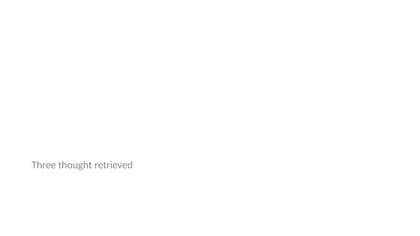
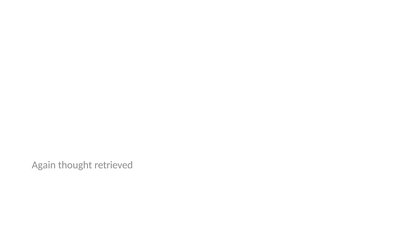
Three: Three -> Again (44, 165)
